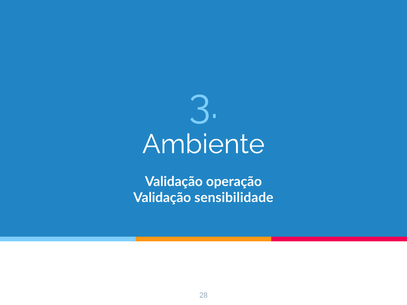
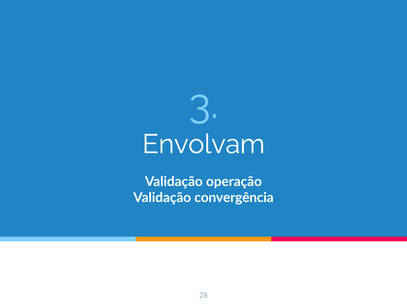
Ambiente: Ambiente -> Envolvam (204, 144)
sensibilidade: sensibilidade -> convergência (234, 198)
